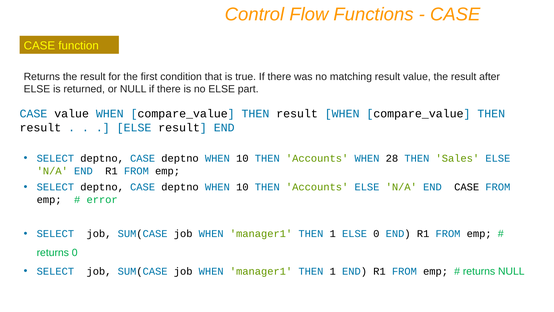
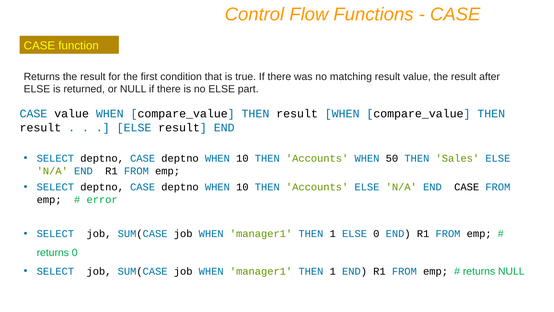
28: 28 -> 50 (392, 158)
